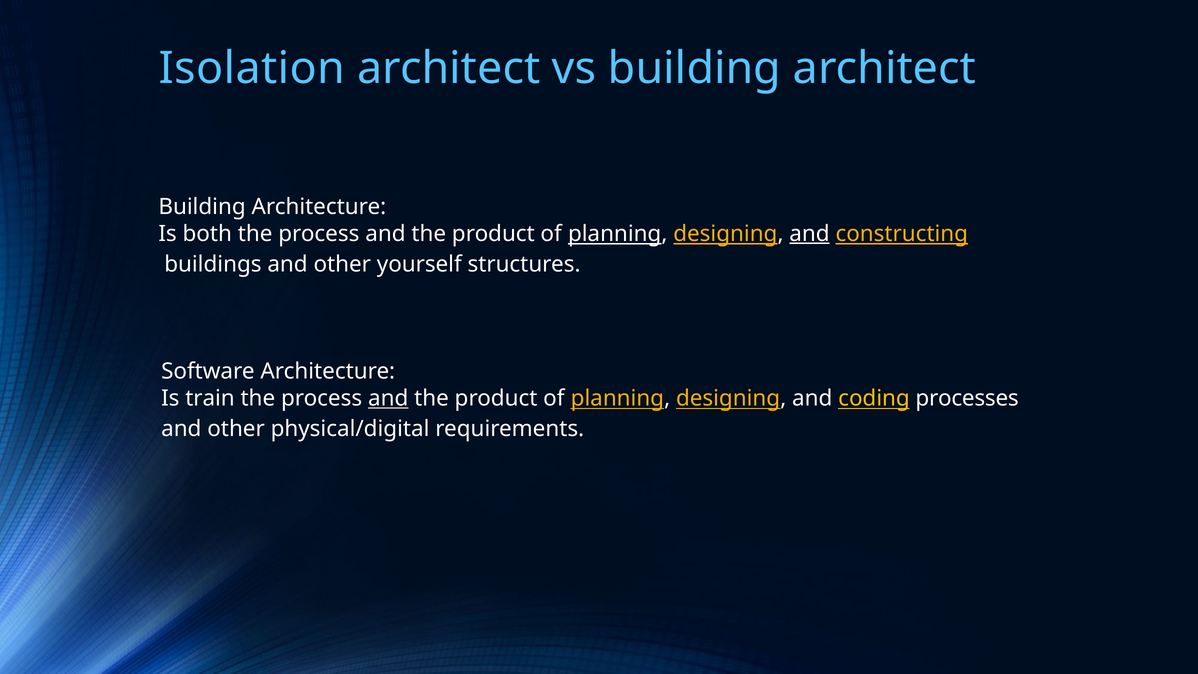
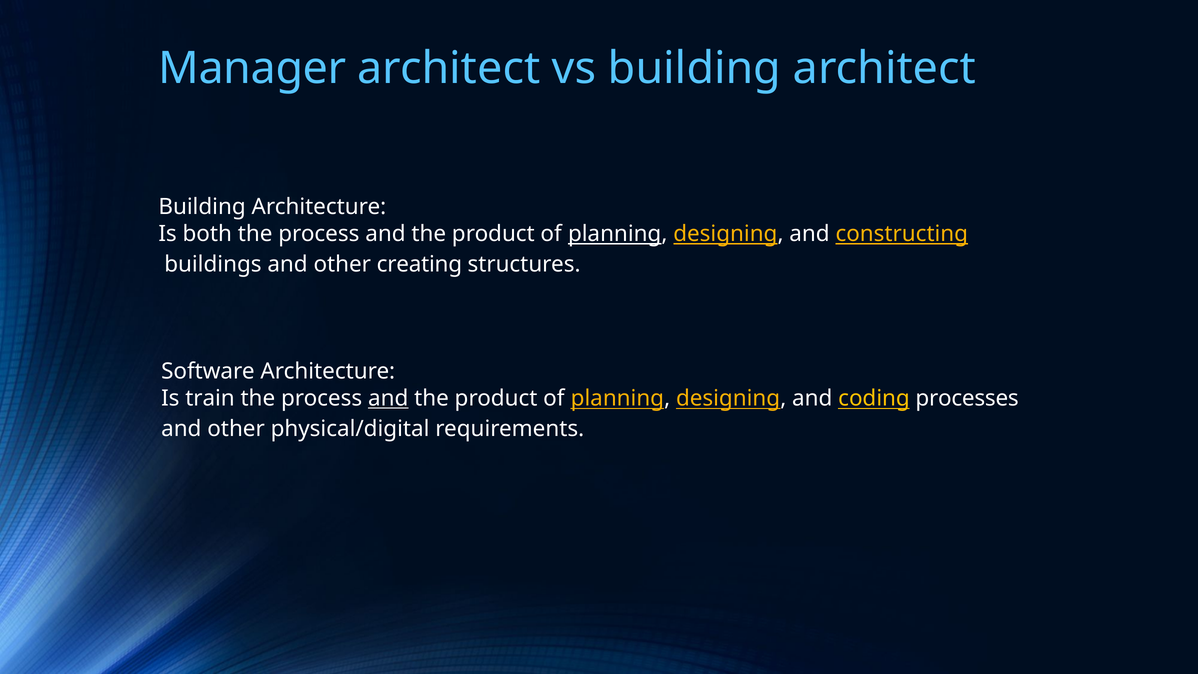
Isolation: Isolation -> Manager (252, 68)
and underline: present -> none (810, 234)
yourself: yourself -> creating (419, 264)
